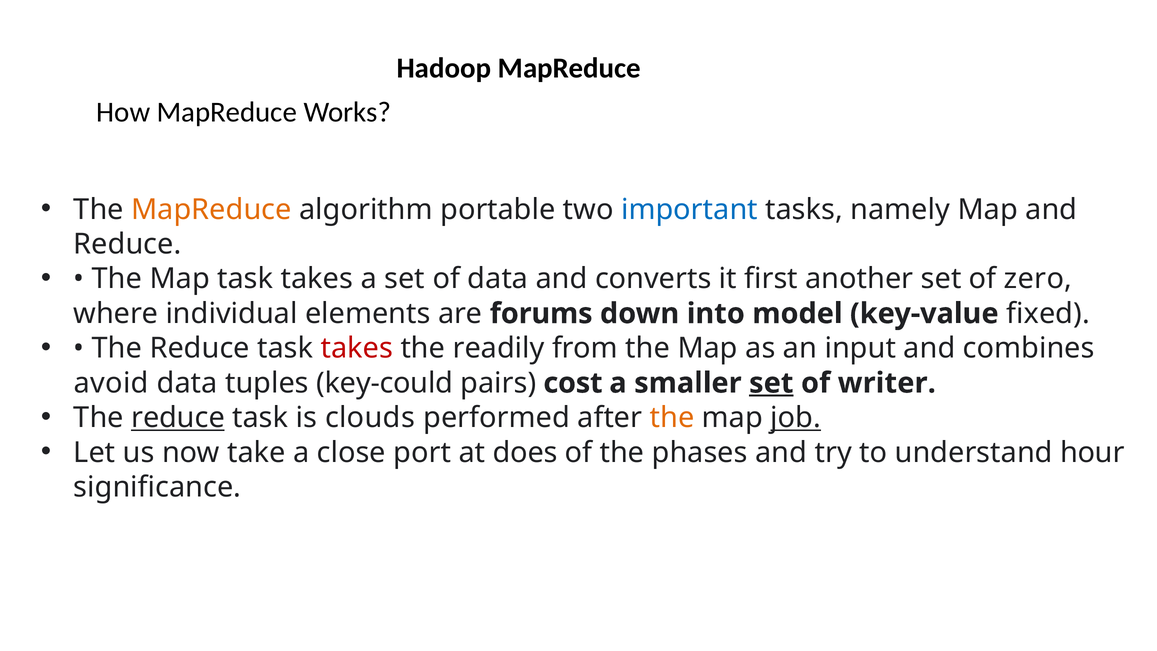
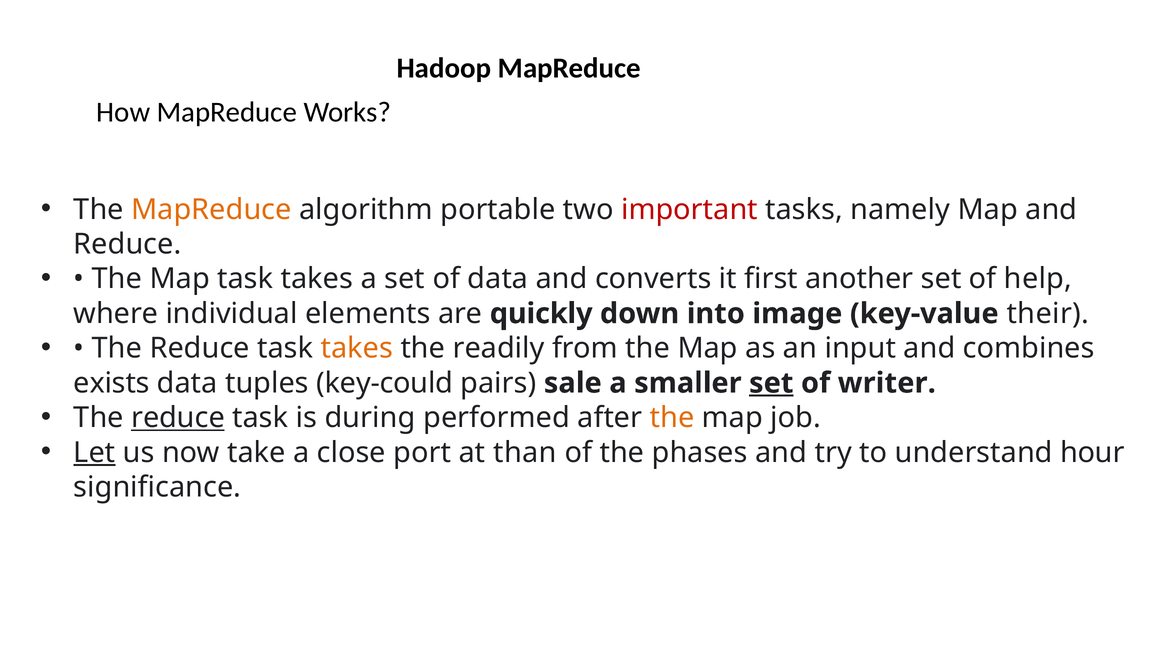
important colour: blue -> red (689, 209)
zero: zero -> help (1038, 279)
forums: forums -> quickly (541, 314)
model: model -> image (797, 314)
fixed: fixed -> their (1048, 314)
takes colour: red -> orange (357, 348)
avoid: avoid -> exists (112, 383)
cost: cost -> sale (573, 383)
clouds: clouds -> during (370, 418)
job underline: present -> none (796, 418)
Let underline: none -> present (94, 452)
does: does -> than (525, 452)
